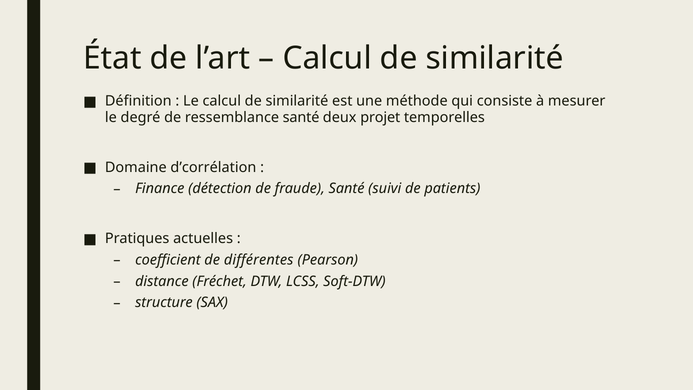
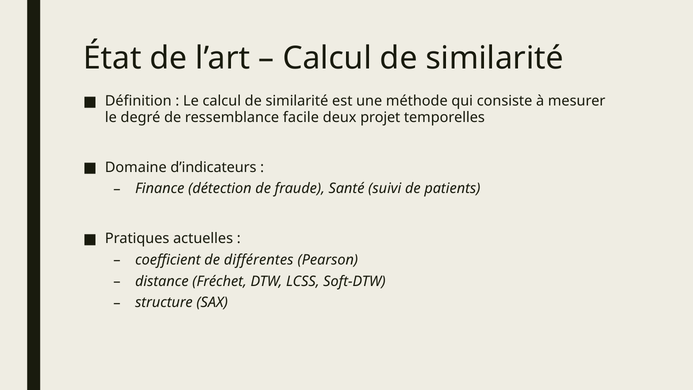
ressemblance santé: santé -> facile (301, 117)
d’corrélation: d’corrélation -> d’indicateurs (213, 167)
